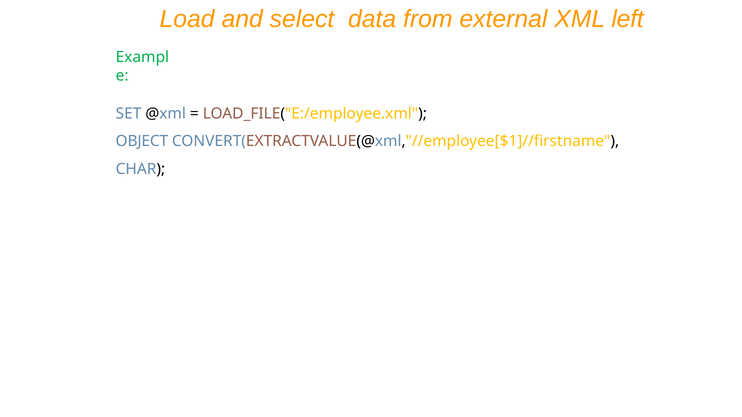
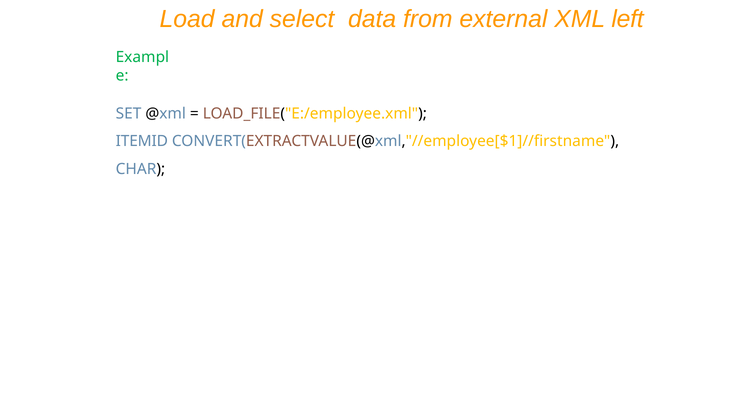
OBJECT: OBJECT -> ITEMID (142, 142)
